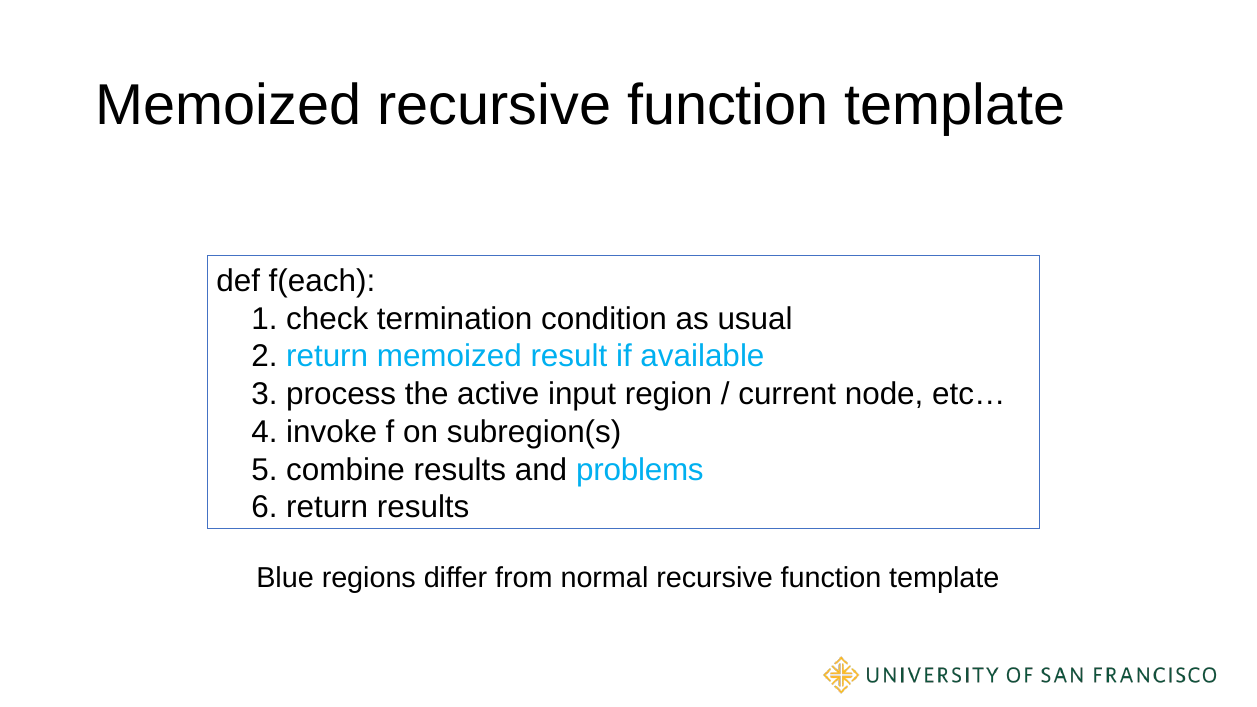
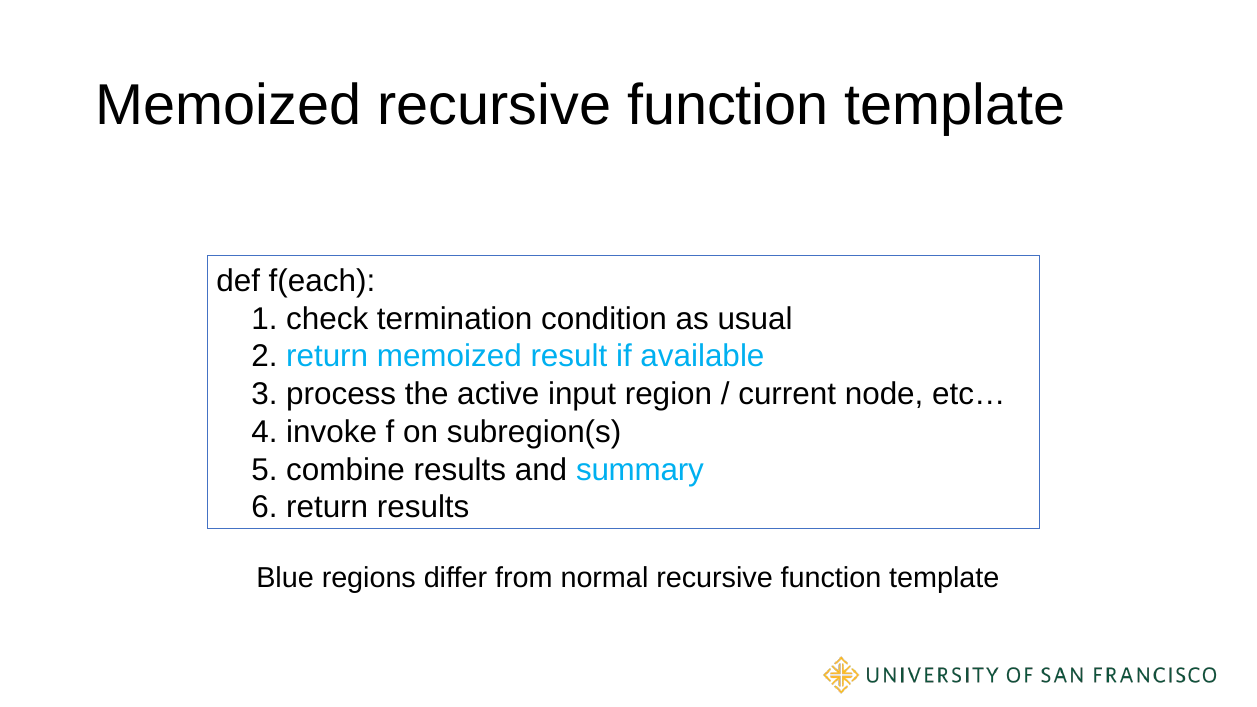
problems: problems -> summary (640, 470)
